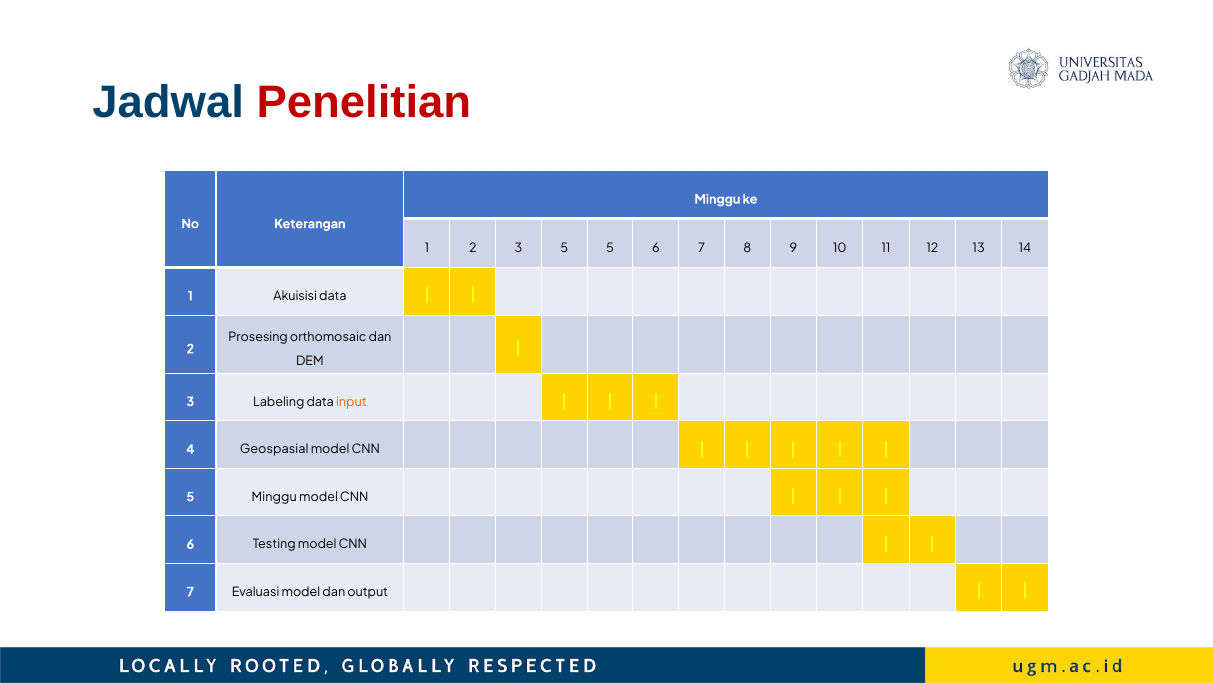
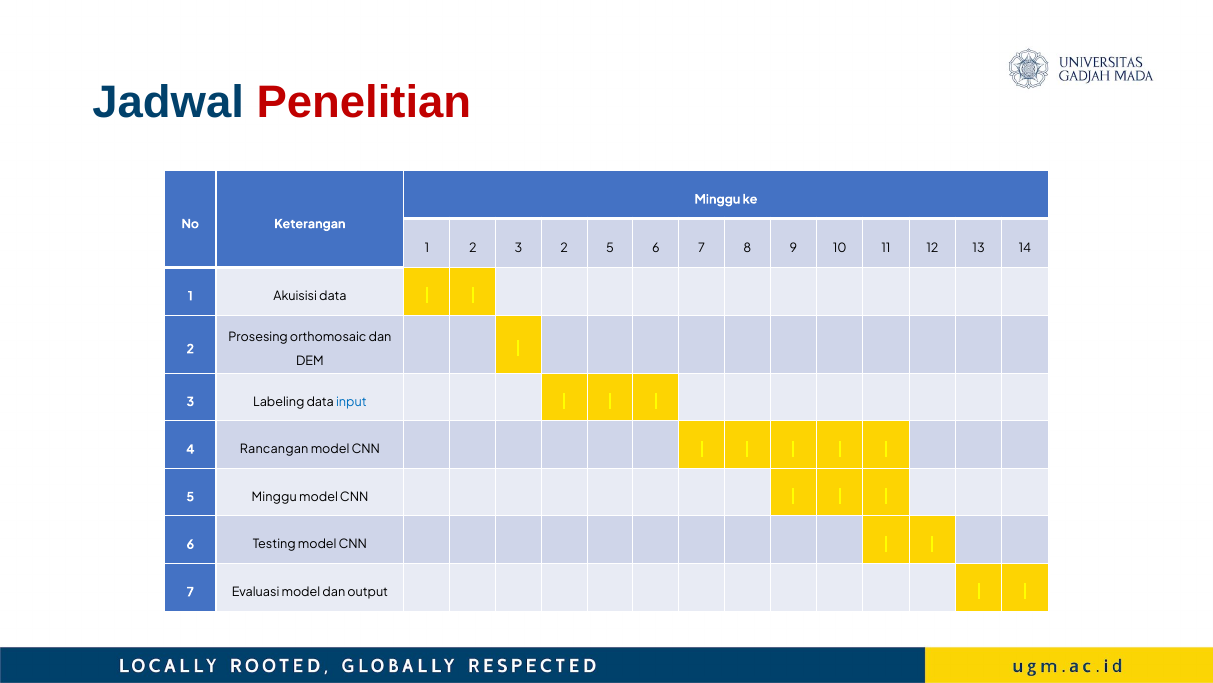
3 5: 5 -> 2 (564, 248)
input colour: orange -> blue (351, 402)
Geospasial: Geospasial -> Rancangan (274, 449)
